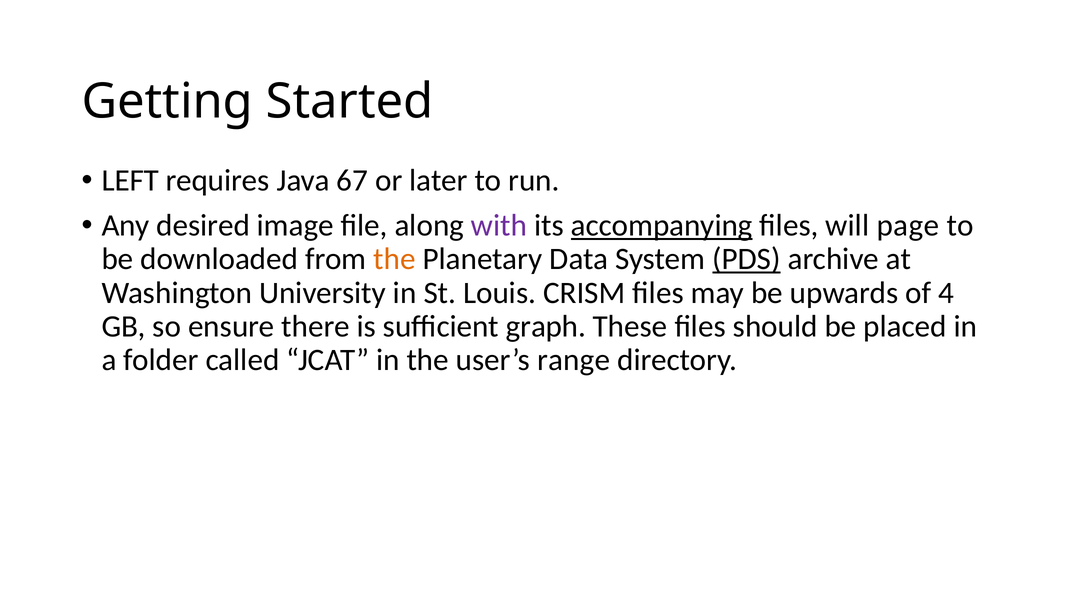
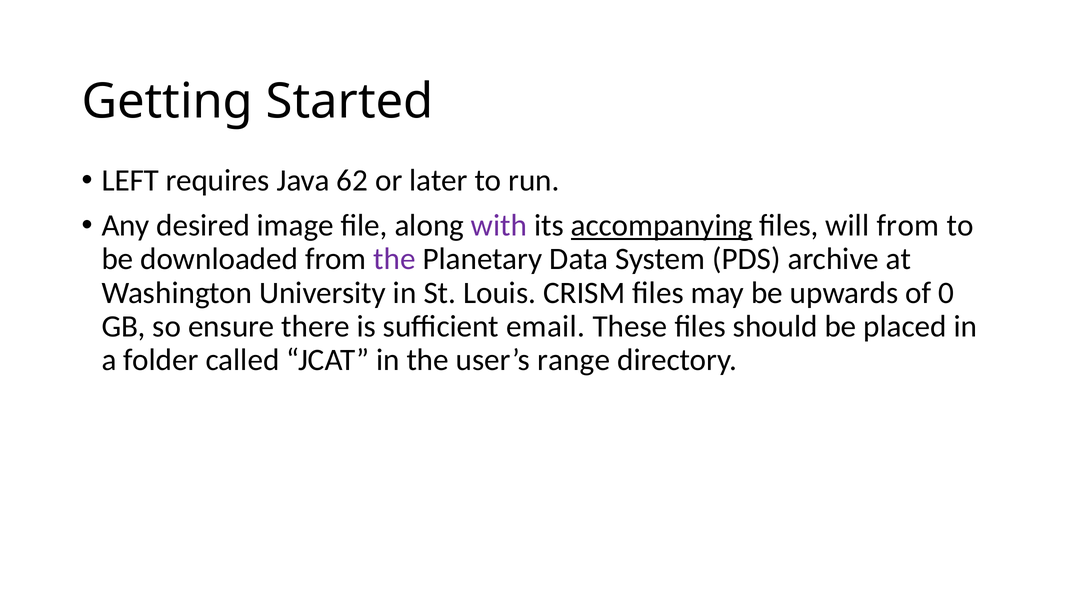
67: 67 -> 62 (352, 181)
will page: page -> from (908, 226)
the colour: orange -> purple (395, 259)
PDS underline: present -> none (746, 259)
4: 4 -> 0 (946, 293)
graph: graph -> email (546, 327)
